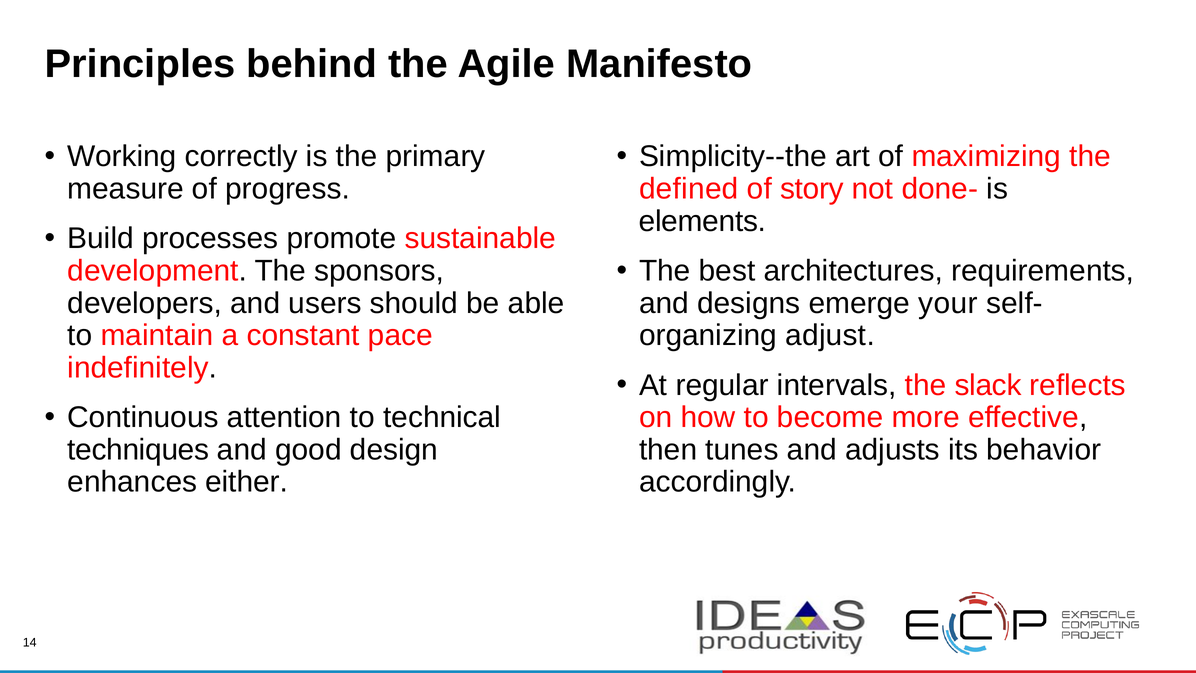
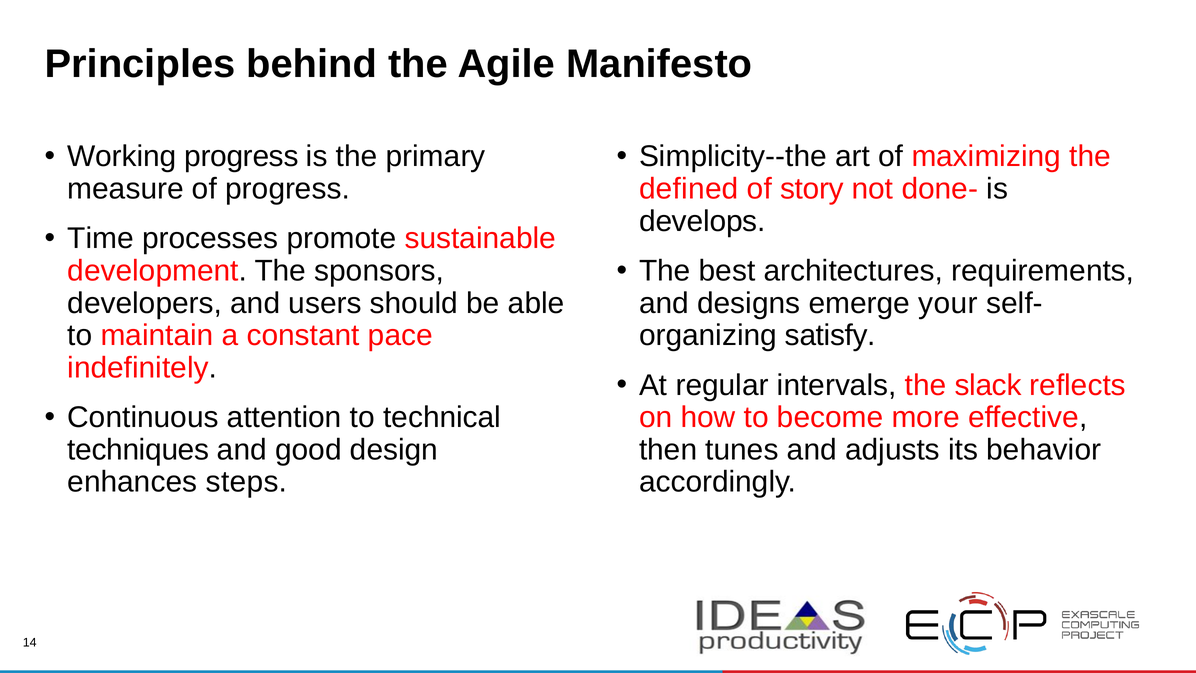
Working correctly: correctly -> progress (241, 157)
elements: elements -> develops (702, 221)
Build: Build -> Time (101, 239)
adjust: adjust -> satisfy (830, 335)
either: either -> steps (246, 482)
